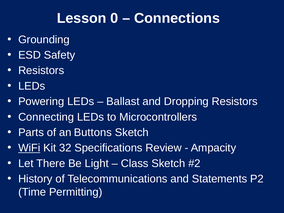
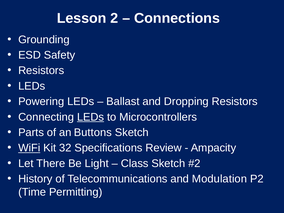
0: 0 -> 2 (114, 18)
LEDs underline: none -> present (91, 117)
Statements: Statements -> Modulation (219, 179)
